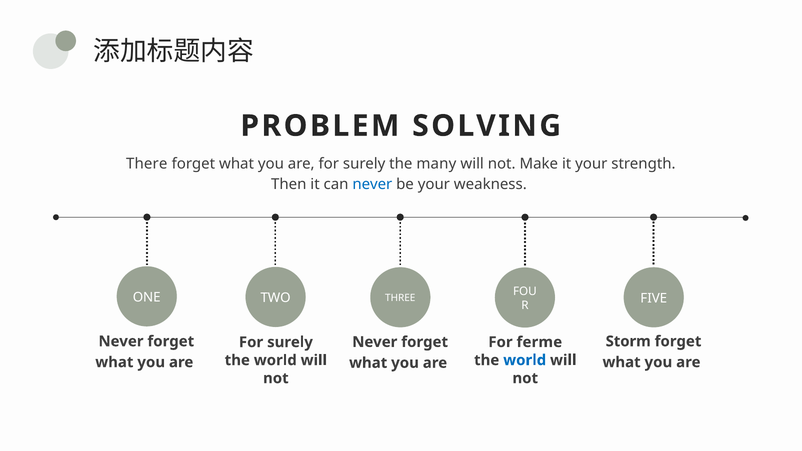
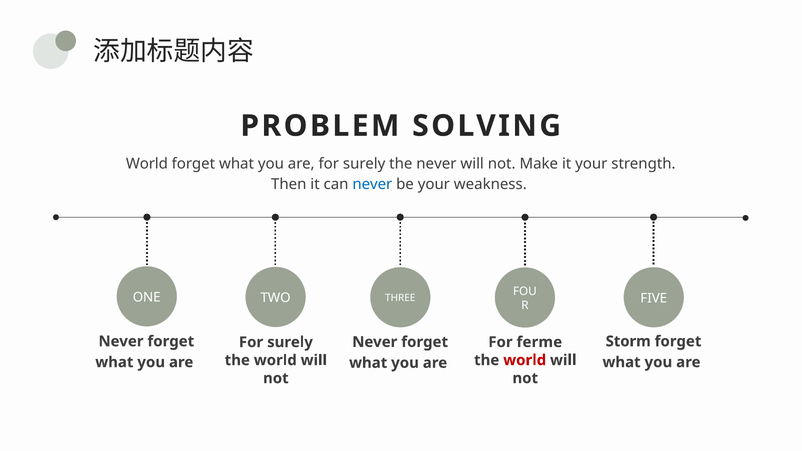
There: There -> World (147, 164)
the many: many -> never (436, 164)
world colour: blue -> red (525, 360)
